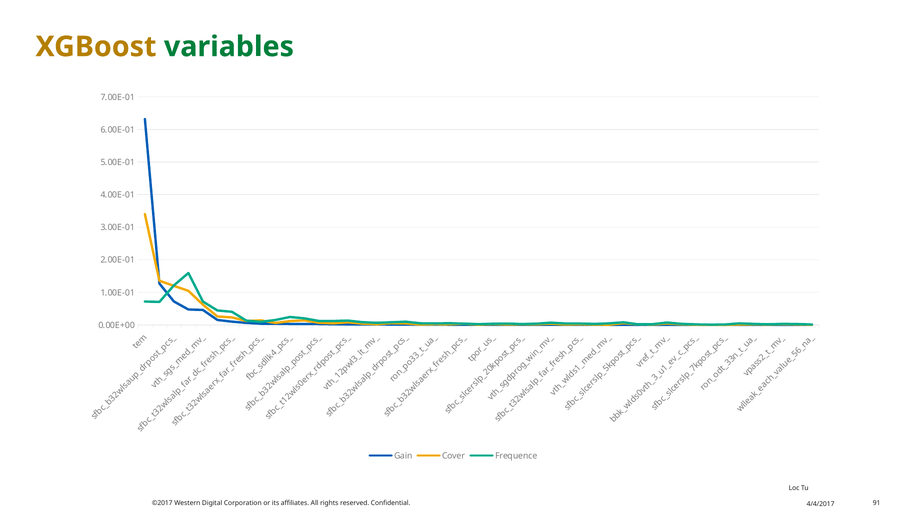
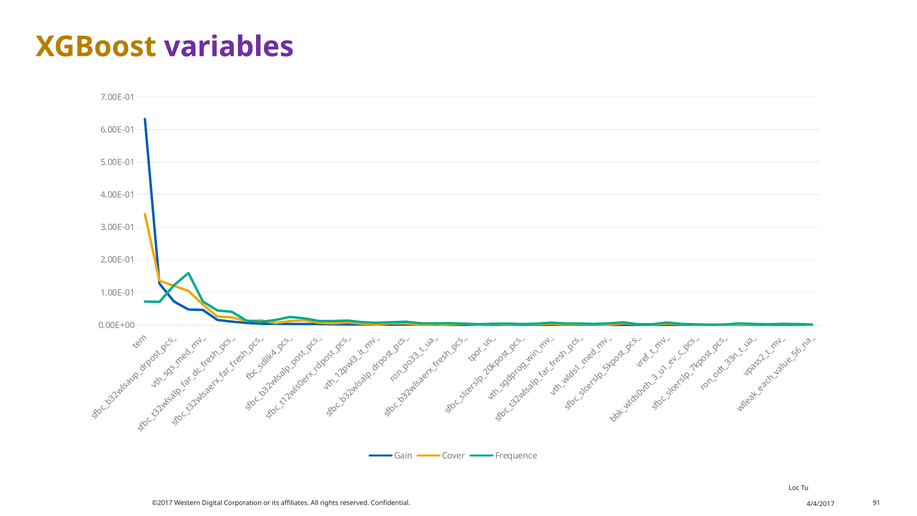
variables colour: green -> purple (229, 47)
